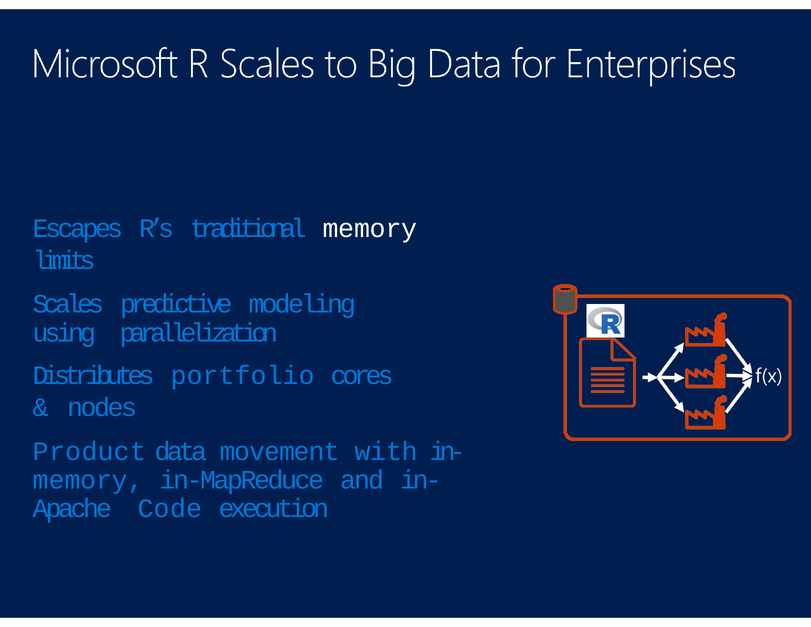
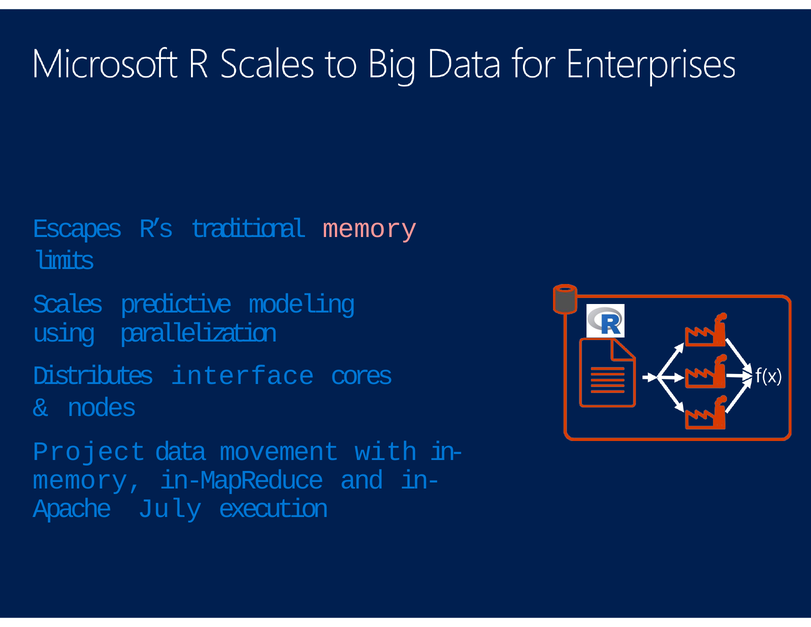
memory colour: white -> pink (370, 228)
portfolio: portfolio -> interface (243, 375)
Product: Product -> Project (90, 451)
Code: Code -> July (170, 508)
